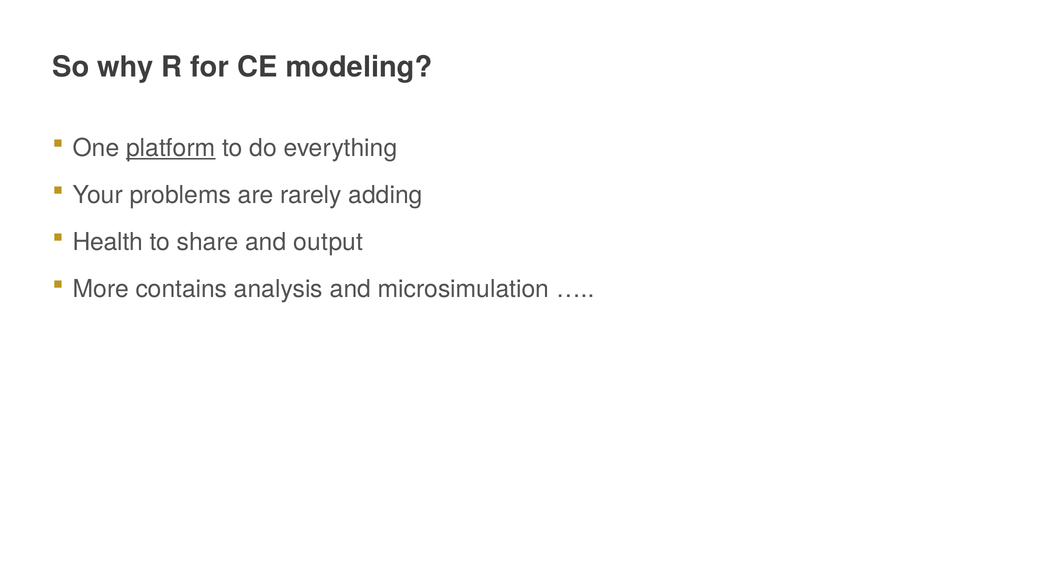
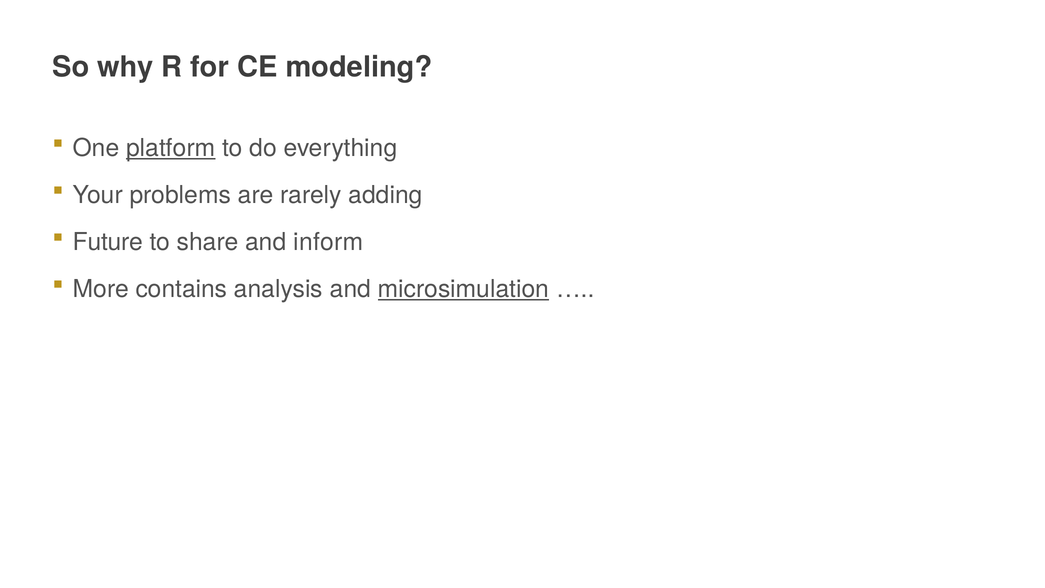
Health: Health -> Future (108, 242)
output: output -> inform (328, 242)
microsimulation underline: none -> present (463, 289)
